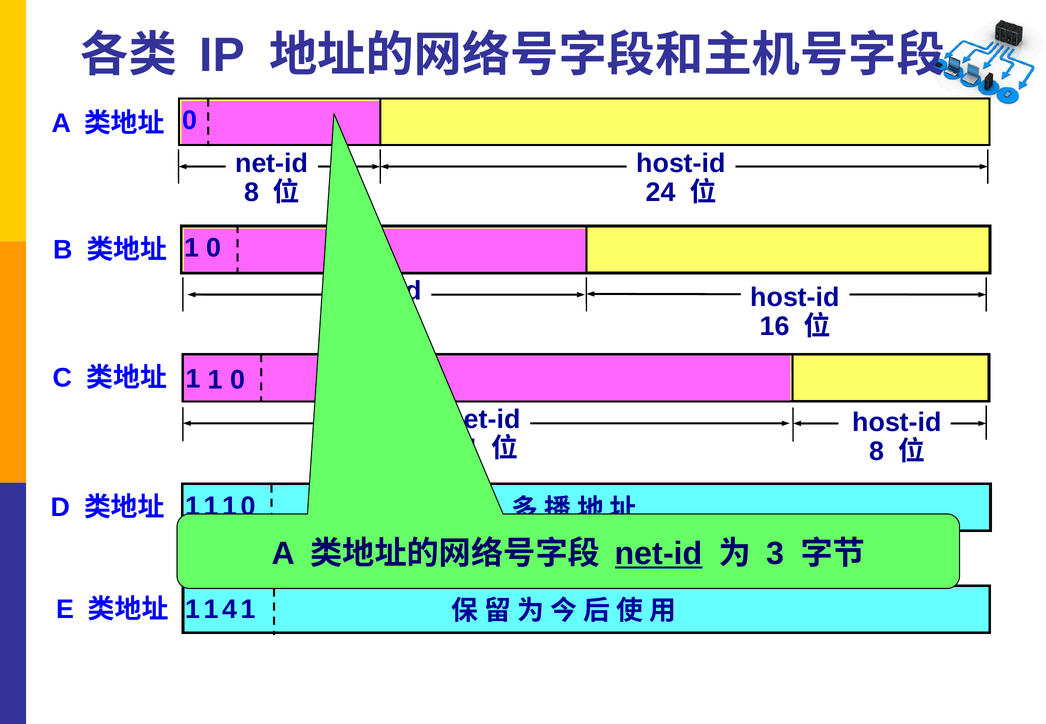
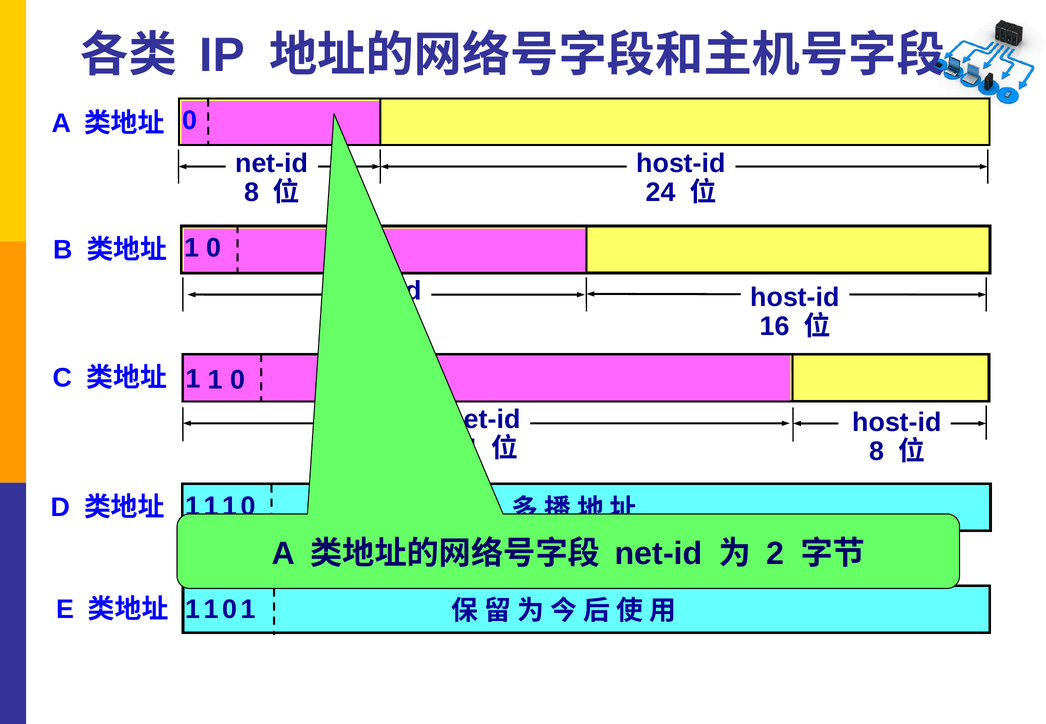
net-id underline: present -> none (659, 554)
3: 3 -> 2 (775, 554)
4: 4 -> 0 (229, 609)
